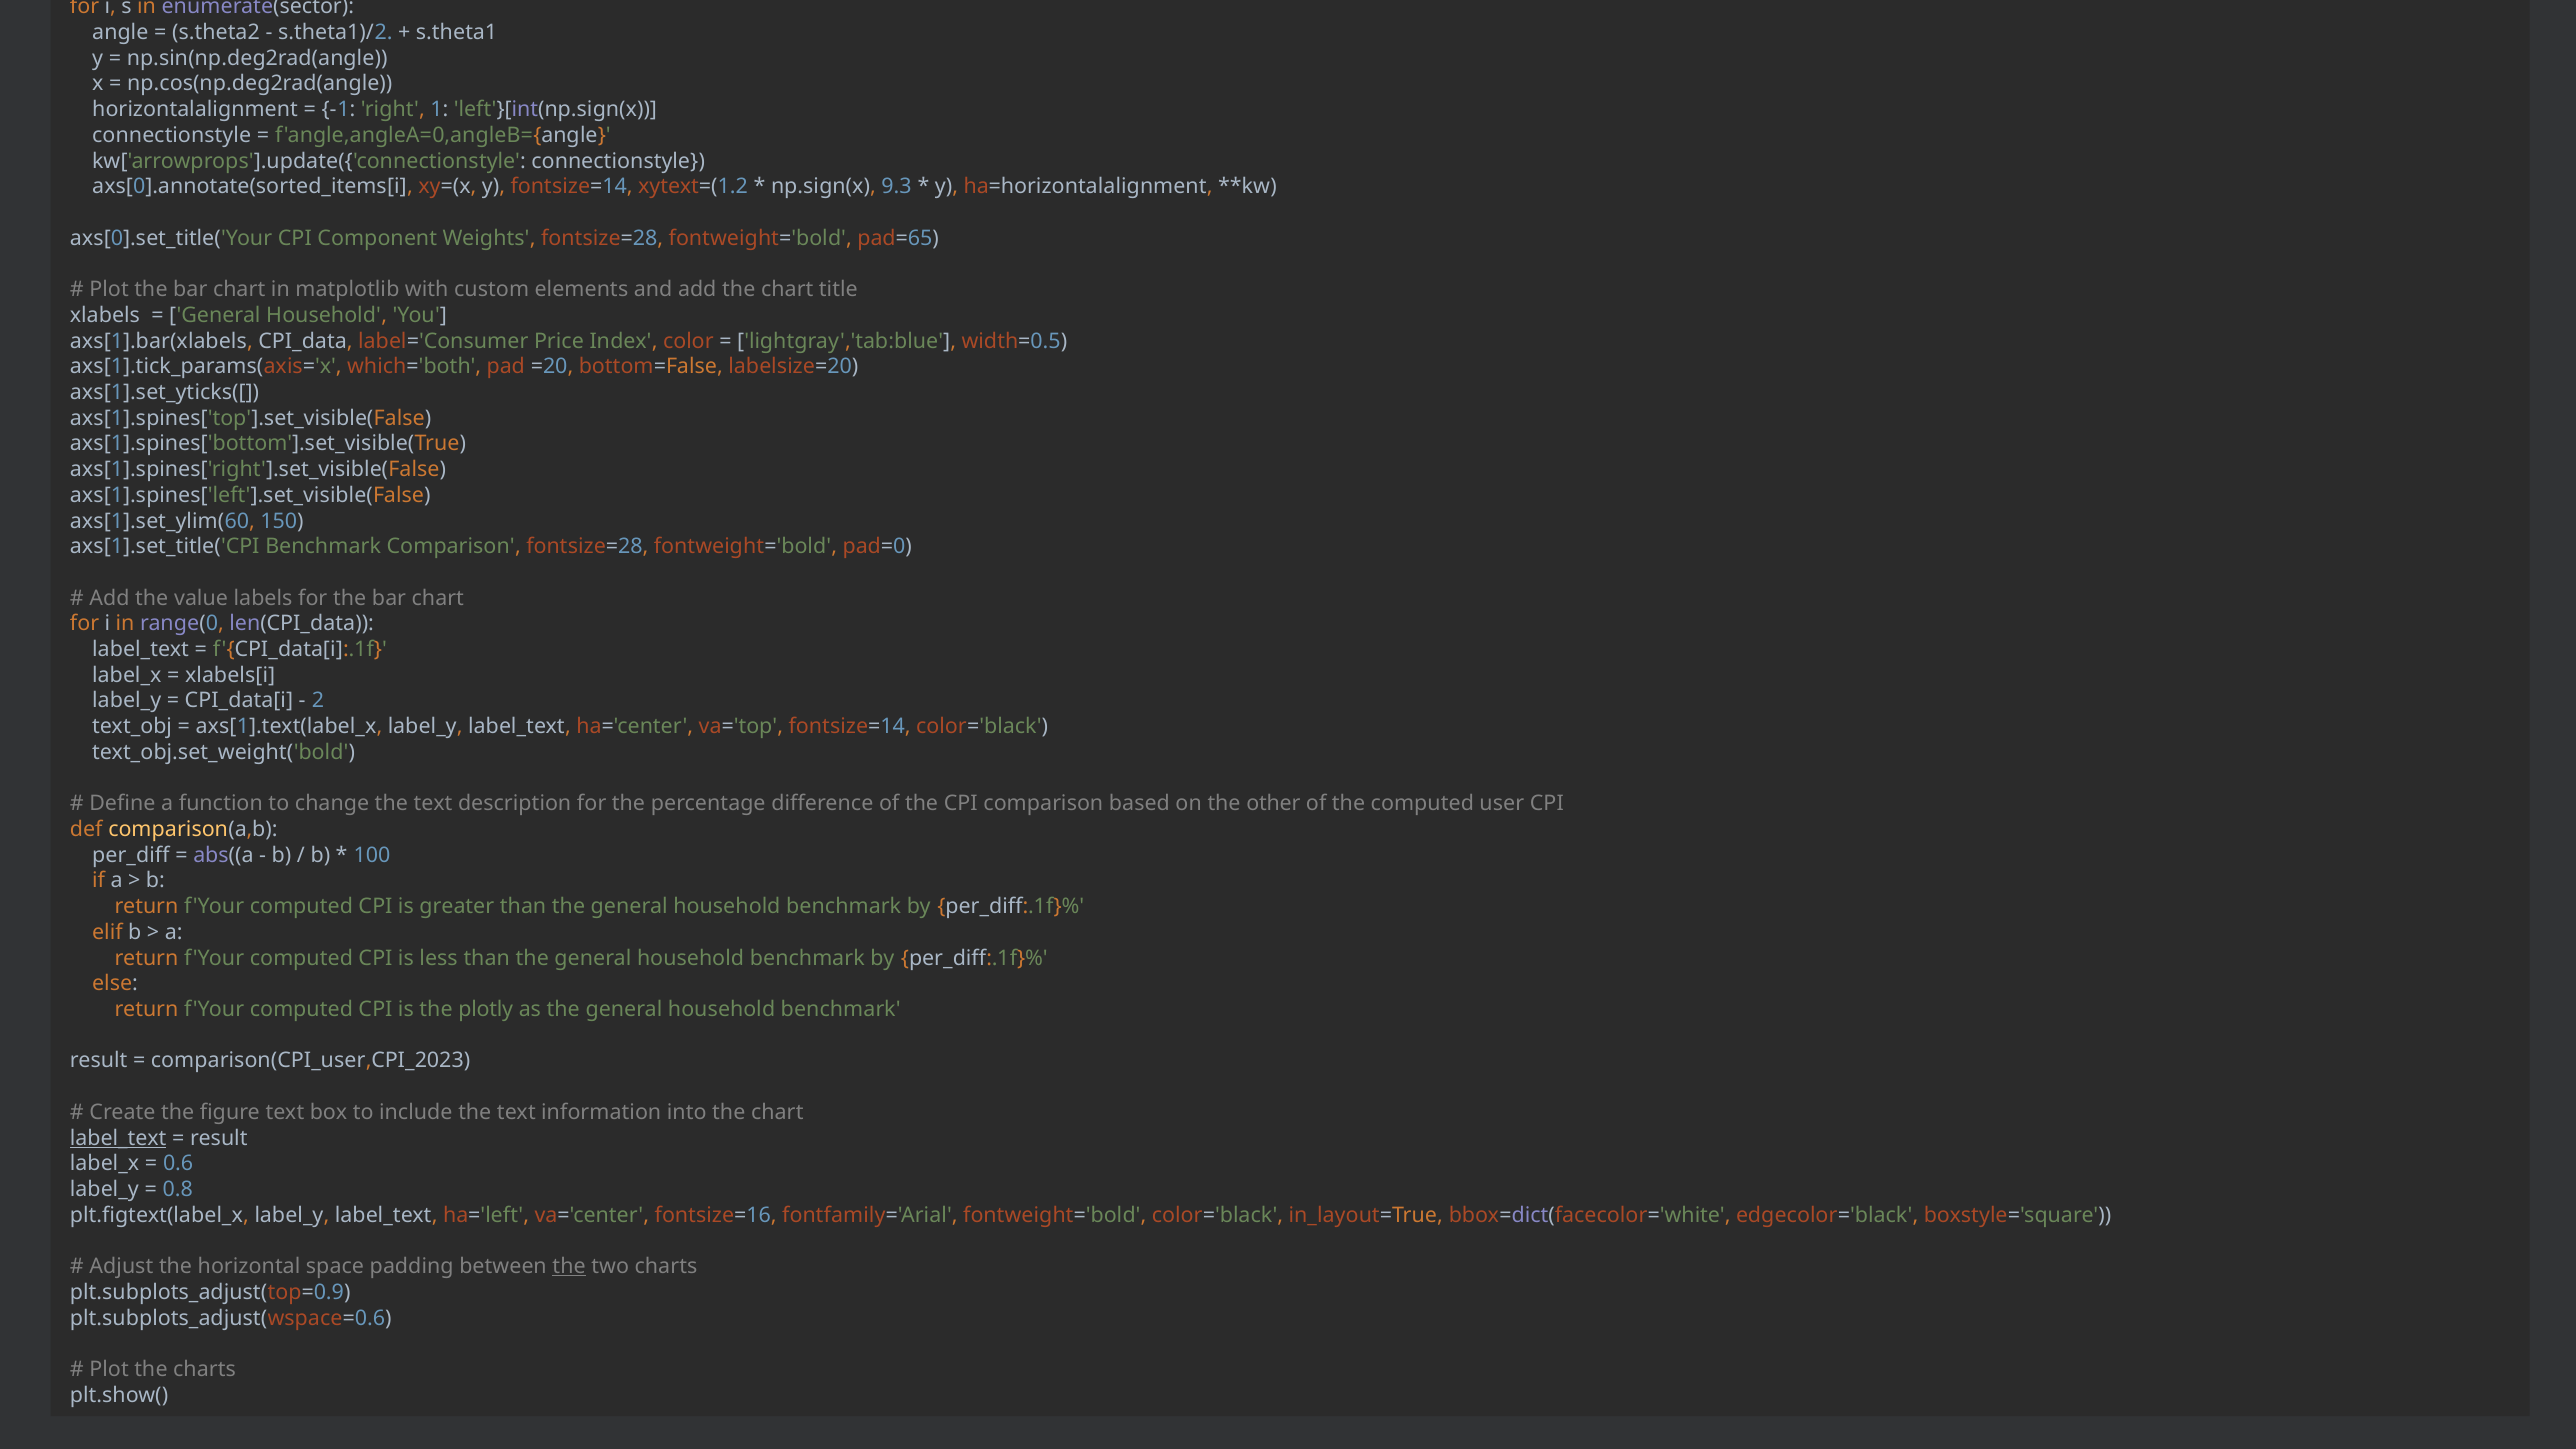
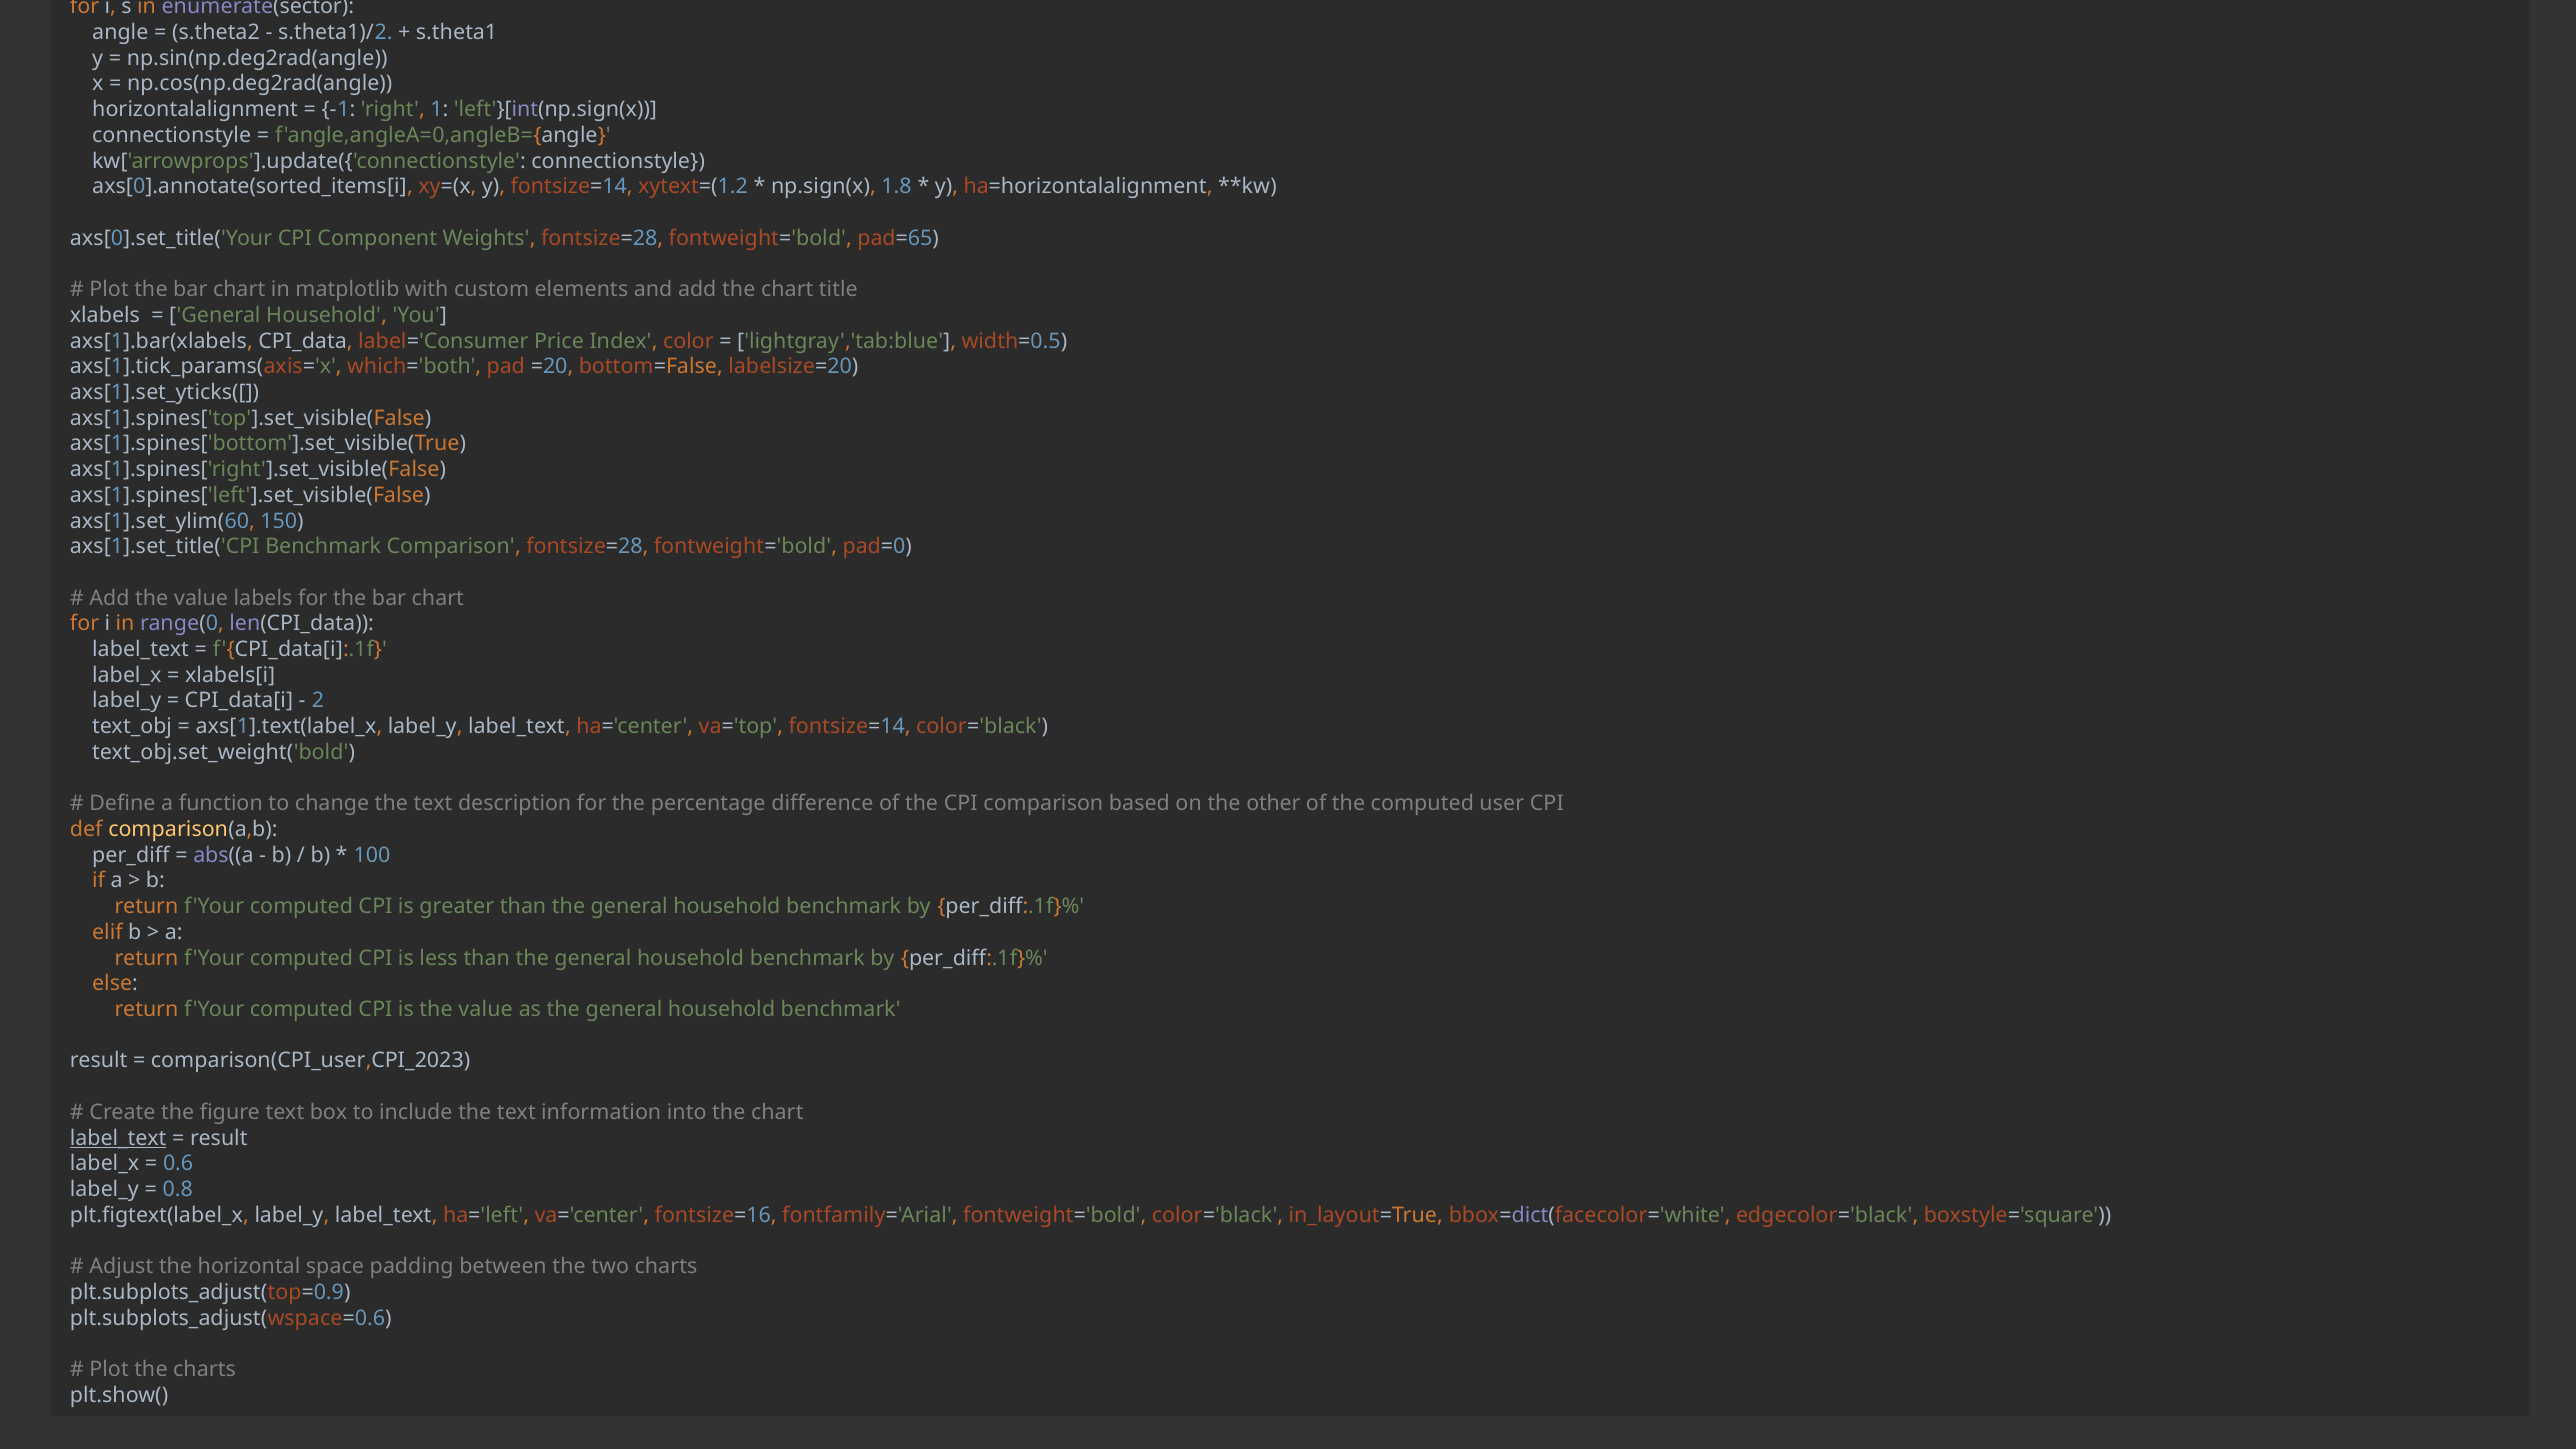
9.3: 9.3 -> 1.8 (897, 187)
is the plotly: plotly -> value (486, 1009)
the underline: present -> none (569, 1267)
